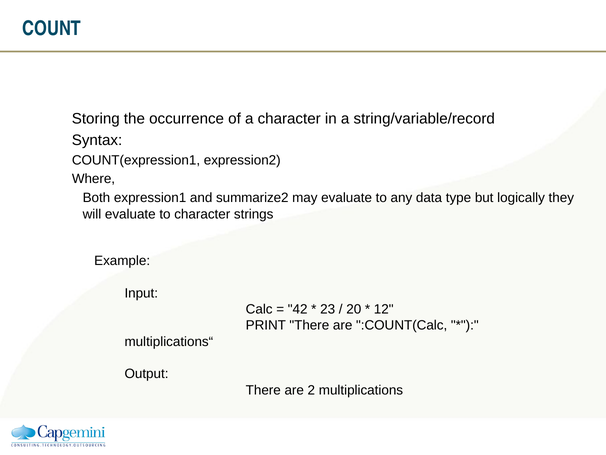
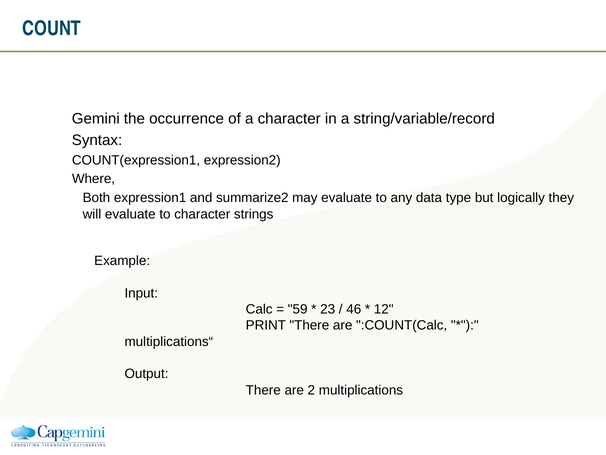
Storing: Storing -> Gemini (96, 119)
42: 42 -> 59 (298, 309)
20: 20 -> 46 (354, 309)
